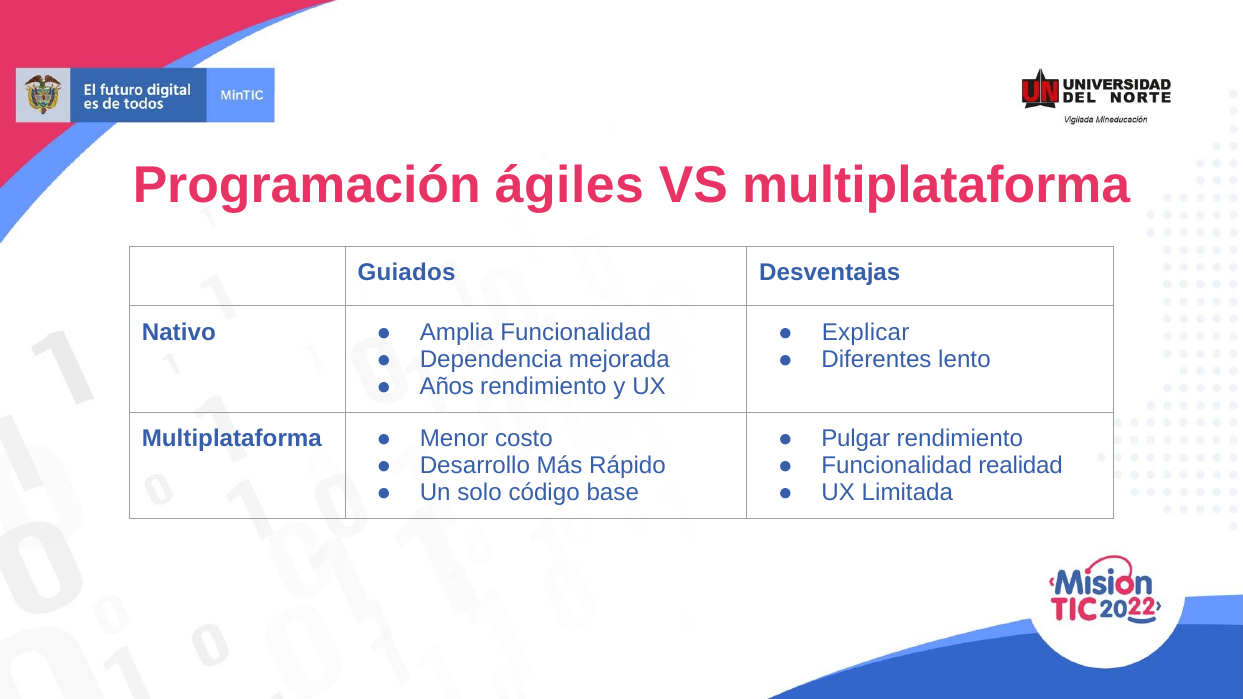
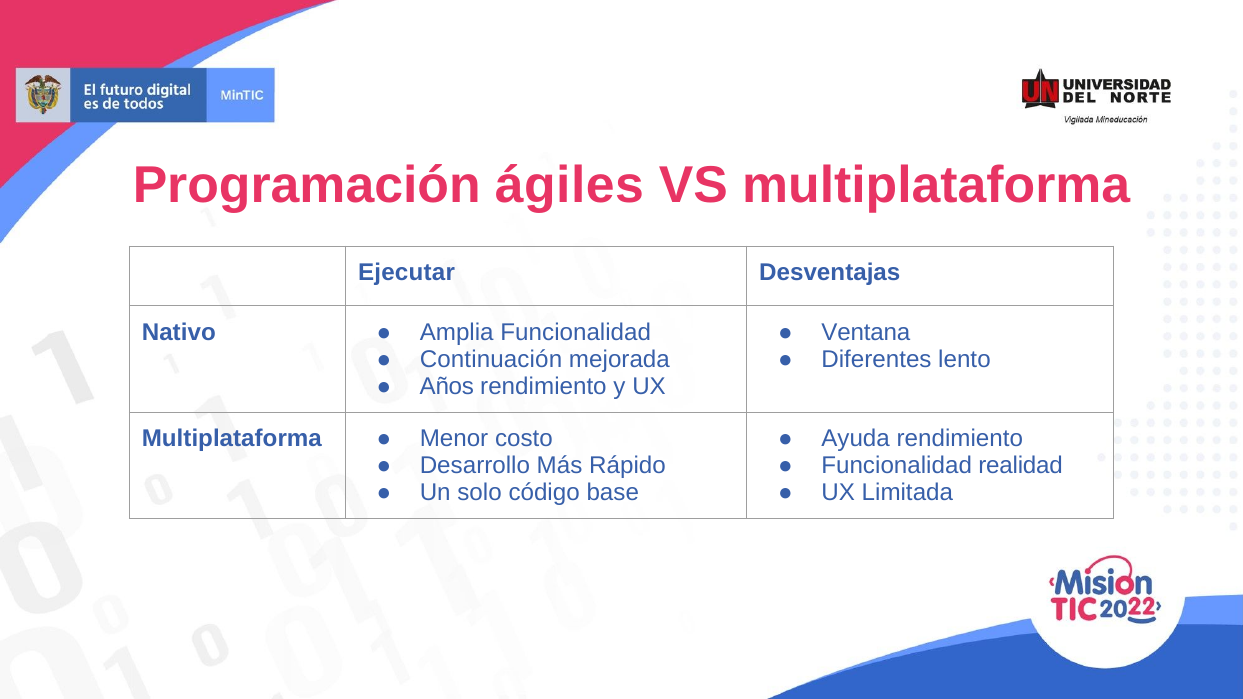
Guiados: Guiados -> Ejecutar (407, 273)
Explicar: Explicar -> Ventana (866, 332)
Dependencia: Dependencia -> Continuación (491, 359)
Pulgar: Pulgar -> Ayuda (856, 439)
